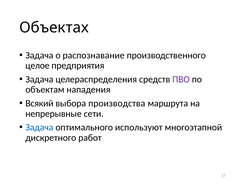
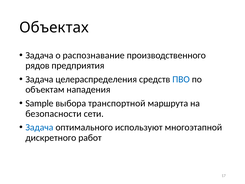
целое: целое -> рядов (37, 66)
ПВО colour: purple -> blue (181, 79)
Всякий: Всякий -> Sample (39, 103)
производства: производства -> транспортной (117, 103)
непрерывные: непрерывные -> безопасности (53, 114)
